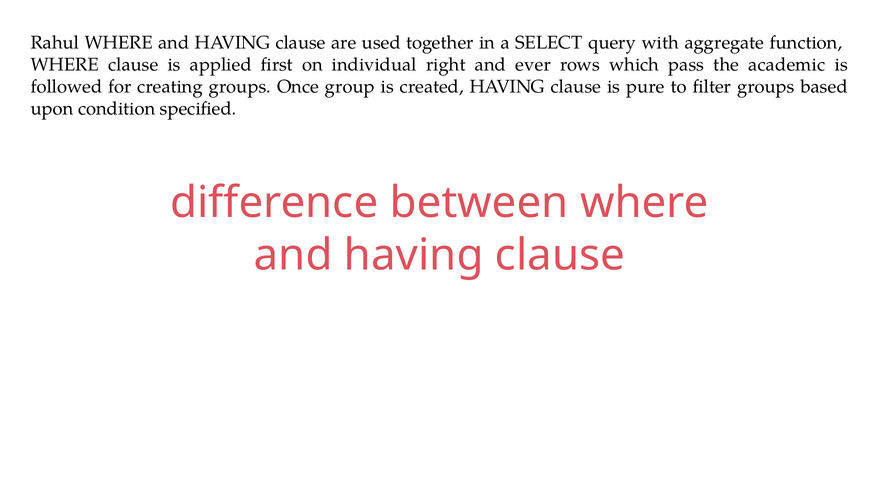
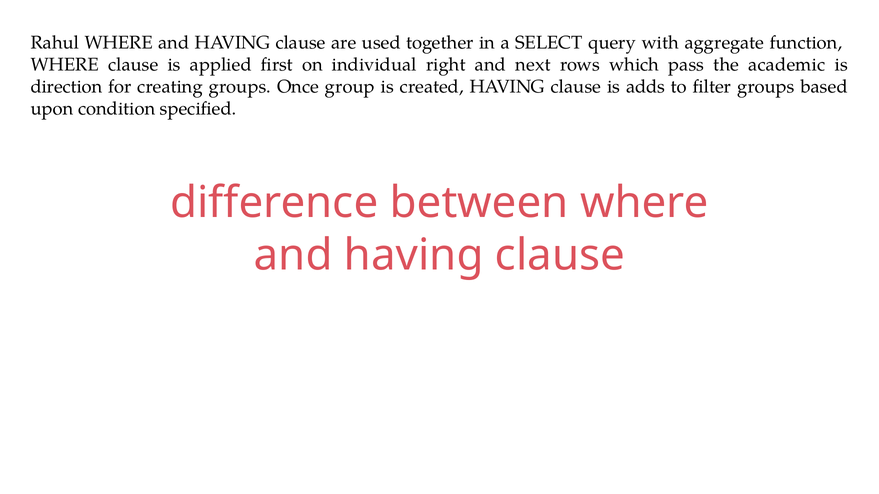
ever: ever -> next (533, 65)
followed: followed -> direction (67, 87)
pure: pure -> adds (646, 87)
